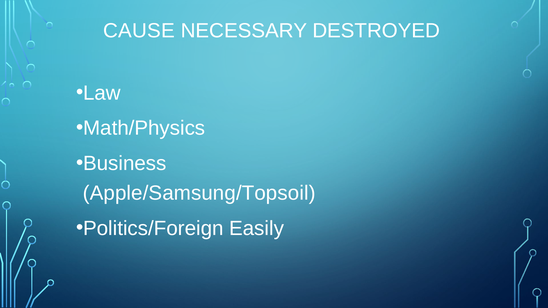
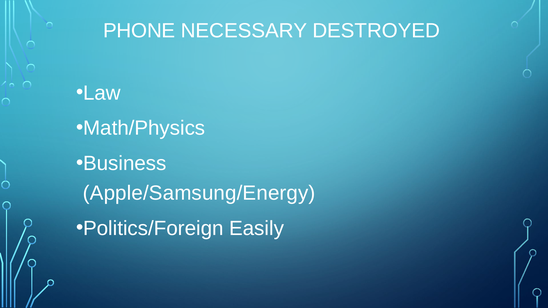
CAUSE: CAUSE -> PHONE (139, 31)
Apple/Samsung/Topsoil: Apple/Samsung/Topsoil -> Apple/Samsung/Energy (199, 193)
